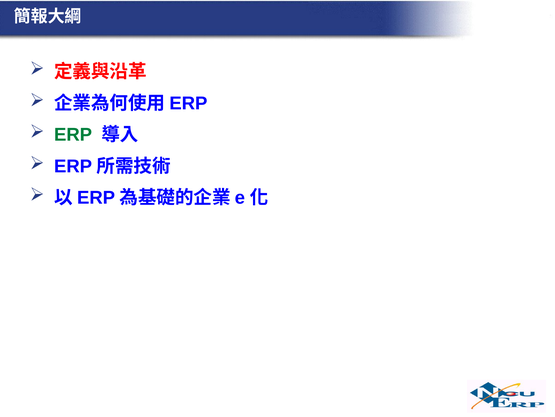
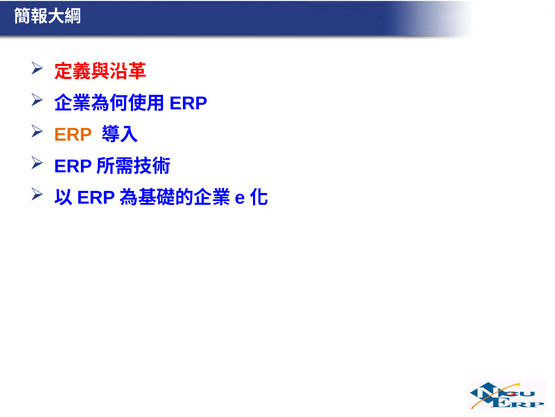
ERP colour: green -> orange (73, 135)
